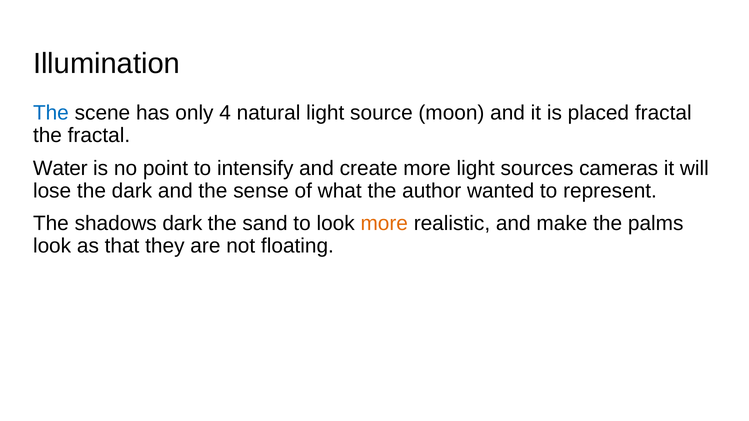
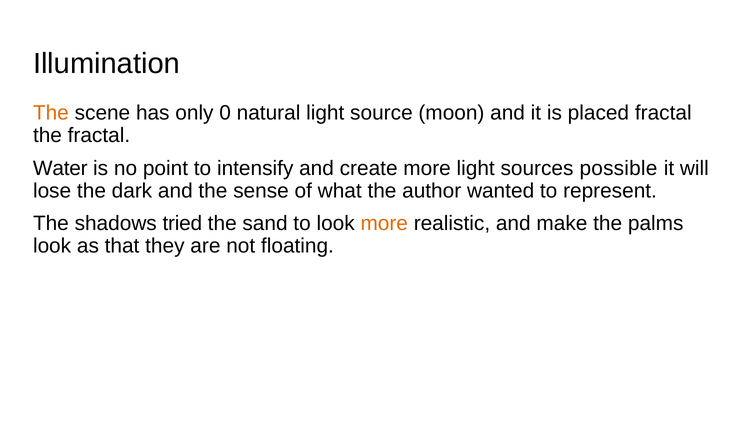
The colour: blue -> orange (51, 113)
4: 4 -> 0 (225, 113)
cameras: cameras -> possible (618, 168)
shadows dark: dark -> tried (182, 224)
